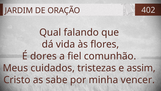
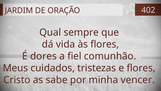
falando: falando -> sempre (81, 32)
e assim: assim -> flores (141, 68)
